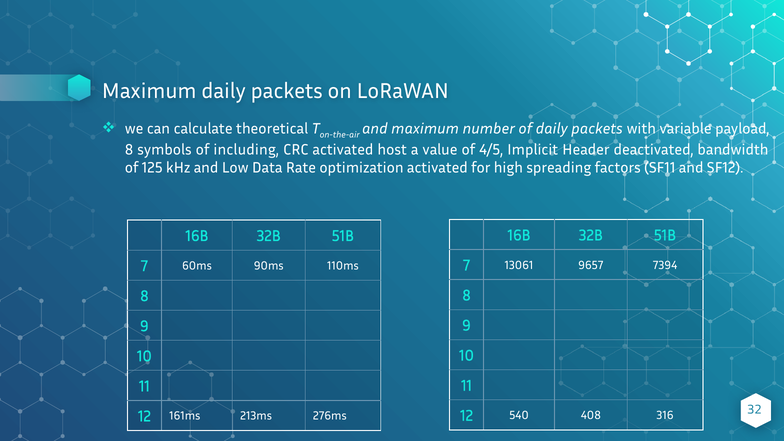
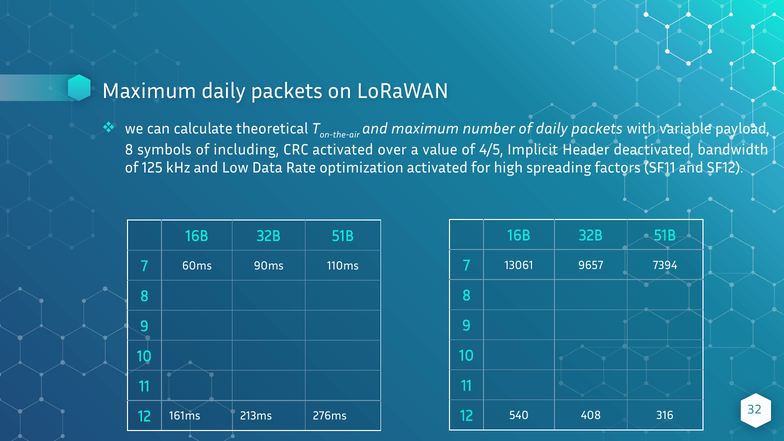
host: host -> over (392, 150)
